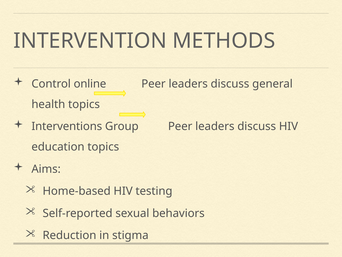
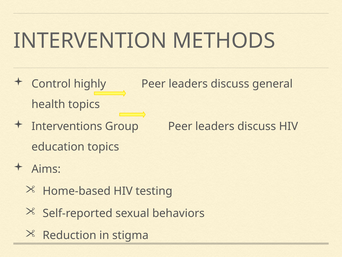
online: online -> highly (90, 84)
